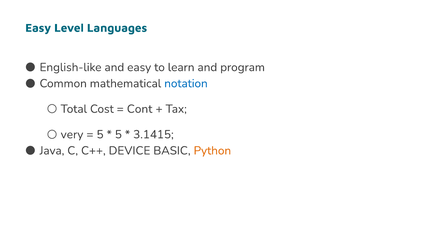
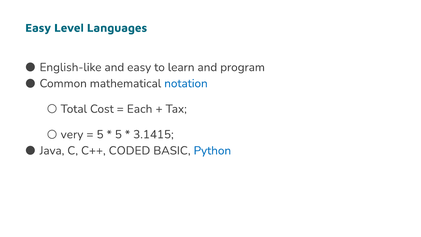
Cont: Cont -> Each (140, 109)
DEVICE: DEVICE -> CODED (129, 150)
Python colour: orange -> blue (212, 150)
